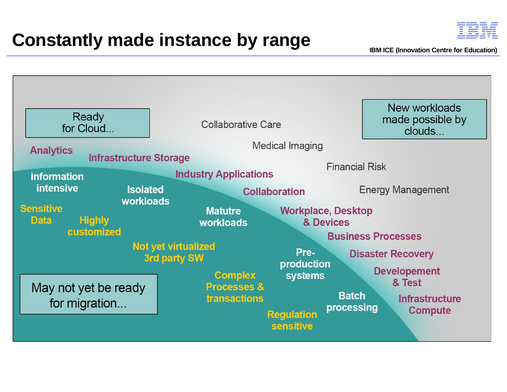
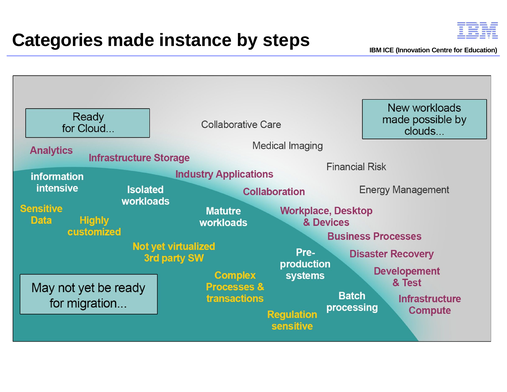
Constantly: Constantly -> Categories (58, 40)
range: range -> steps (286, 40)
